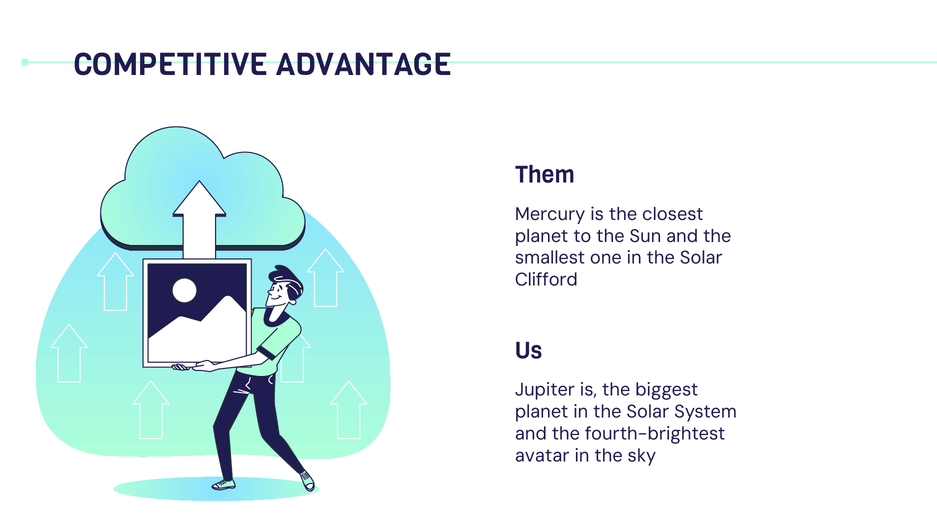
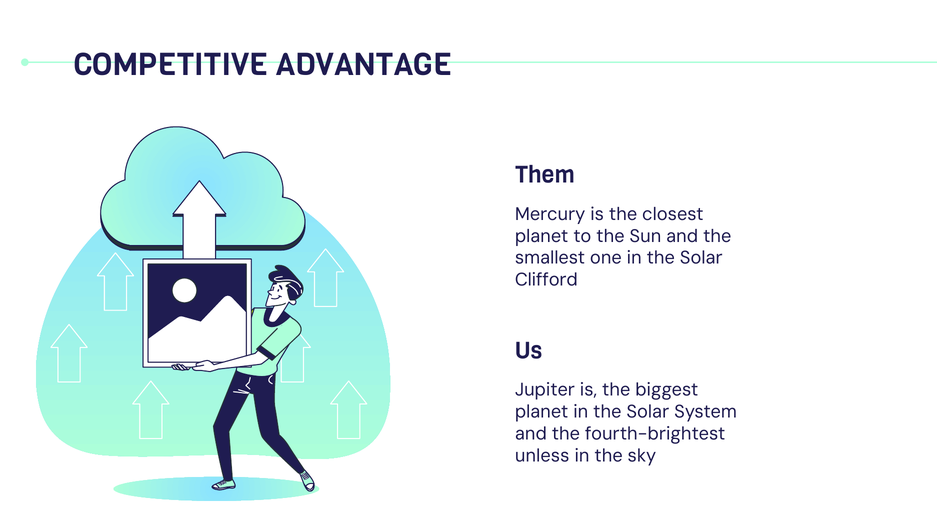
avatar: avatar -> unless (542, 456)
